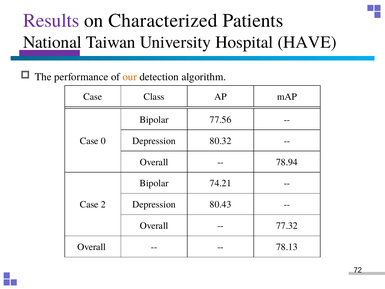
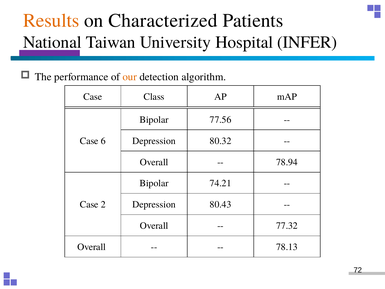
Results colour: purple -> orange (51, 20)
HAVE: HAVE -> INFER (307, 42)
0: 0 -> 6 (103, 141)
